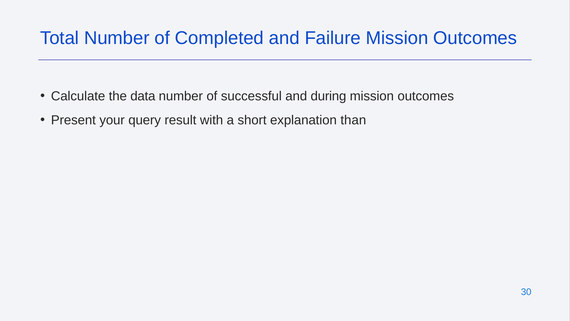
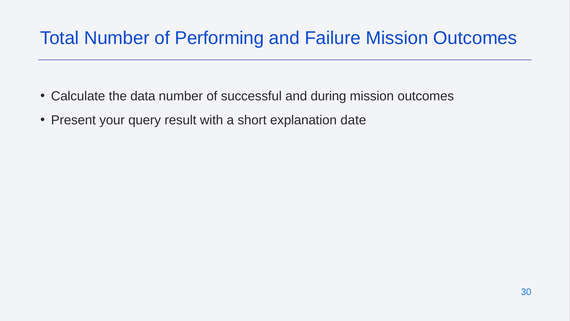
Completed: Completed -> Performing (219, 38)
than: than -> date (353, 120)
